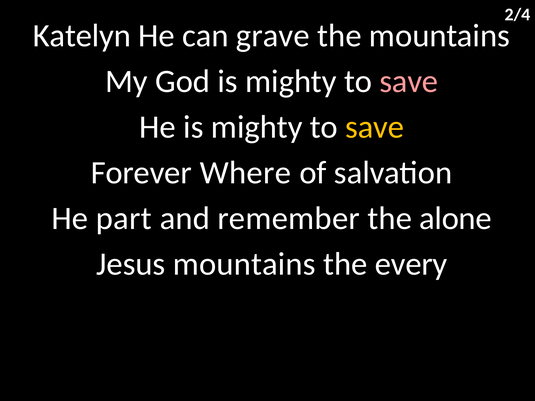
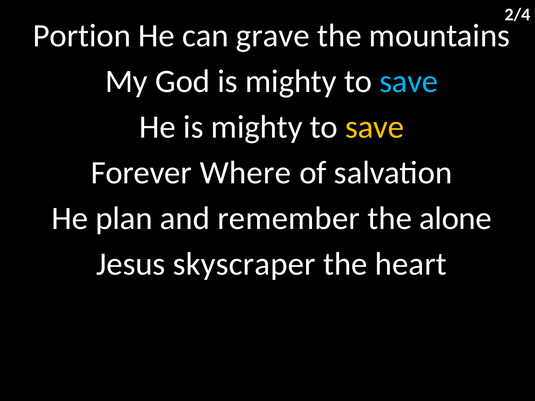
Katelyn: Katelyn -> Portion (82, 36)
save colour: pink -> light blue (409, 81)
part: part -> plan (124, 219)
Jesus mountains: mountains -> skyscraper (244, 264)
every: every -> heart (411, 264)
